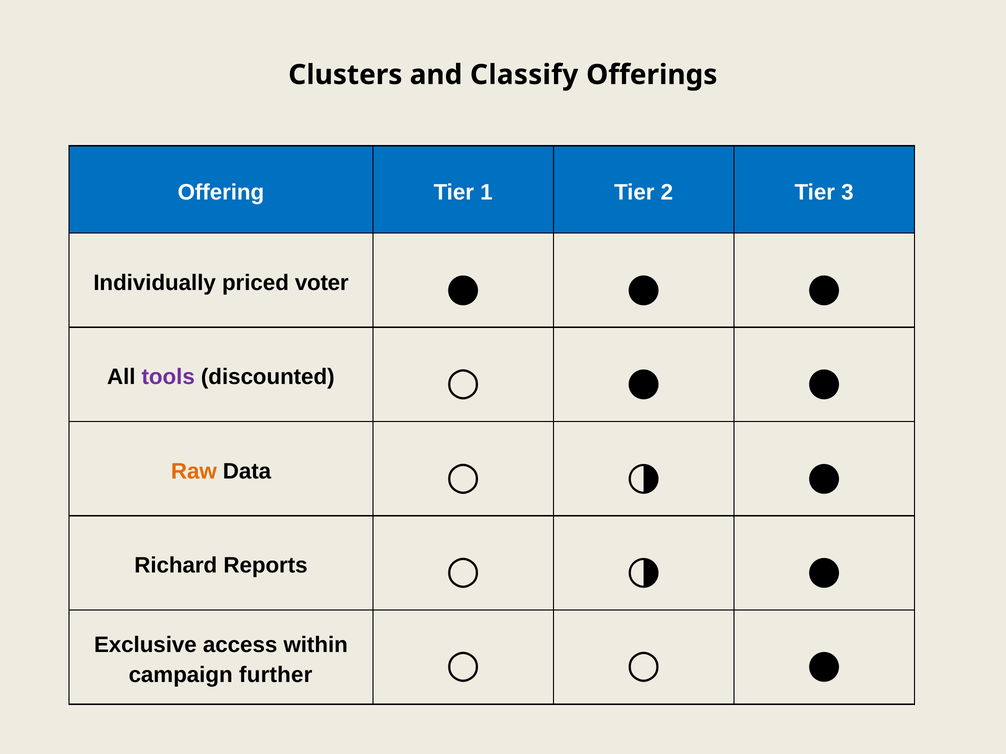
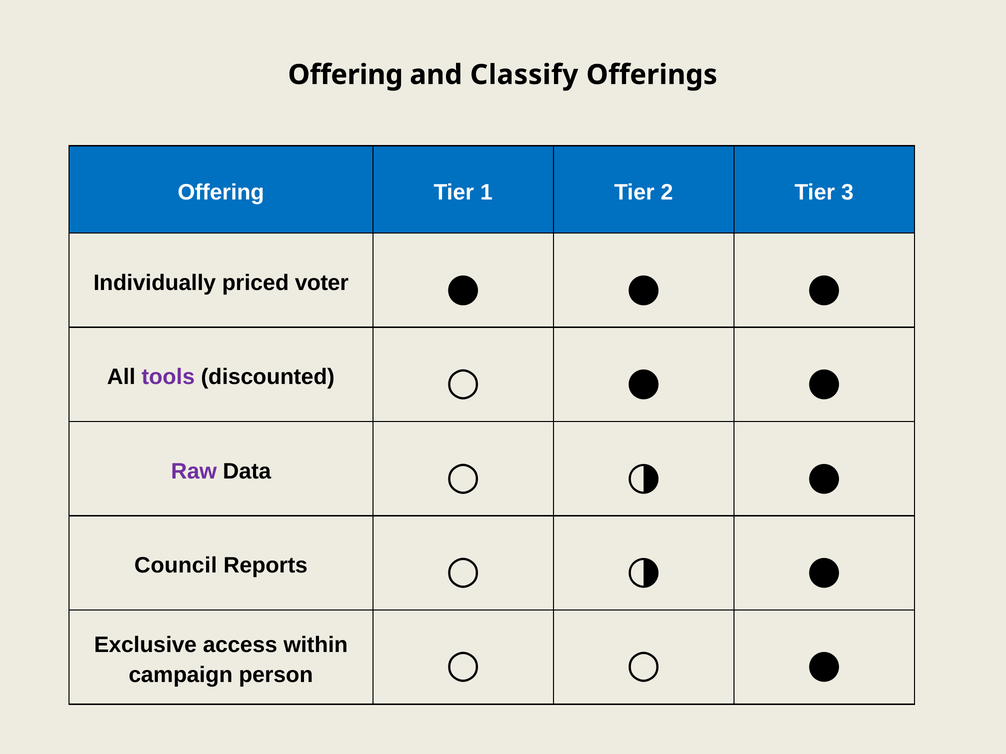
Clusters: Clusters -> Offering (345, 75)
Raw colour: orange -> purple (194, 472)
Richard: Richard -> Council (176, 566)
further: further -> person (276, 675)
